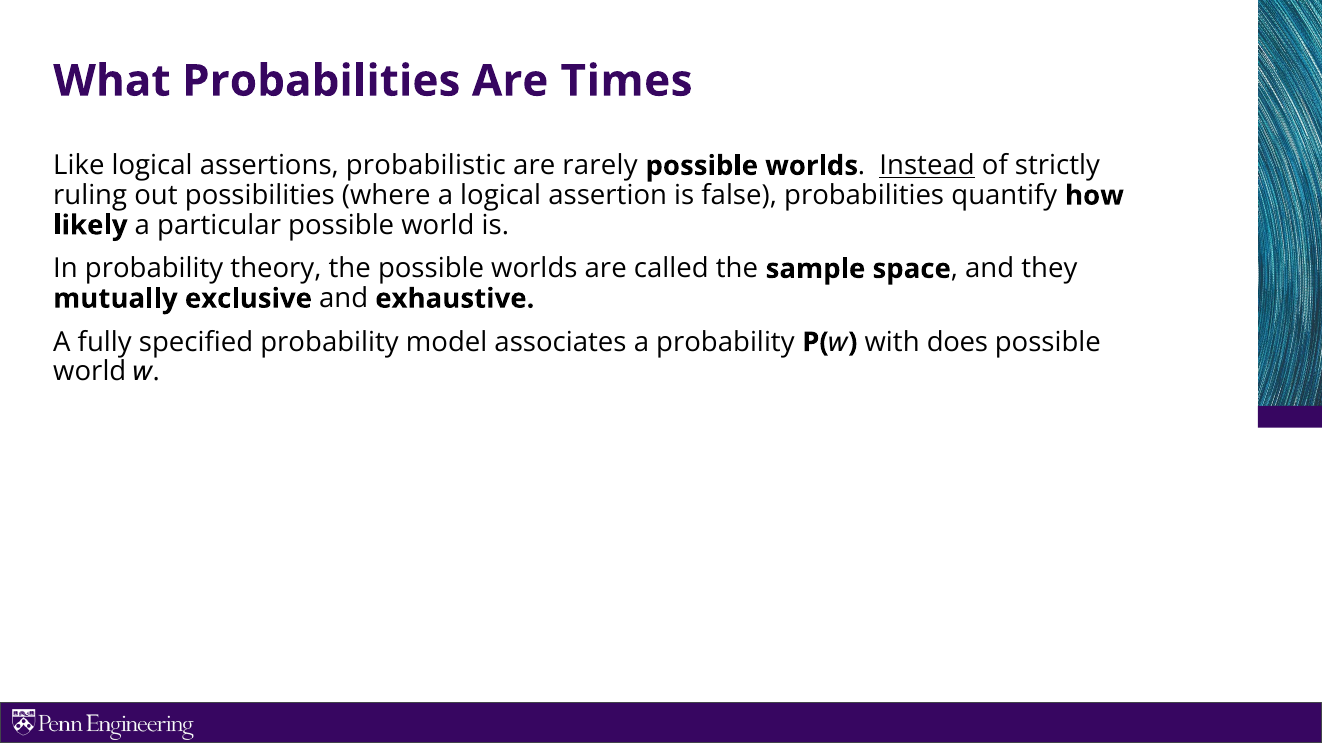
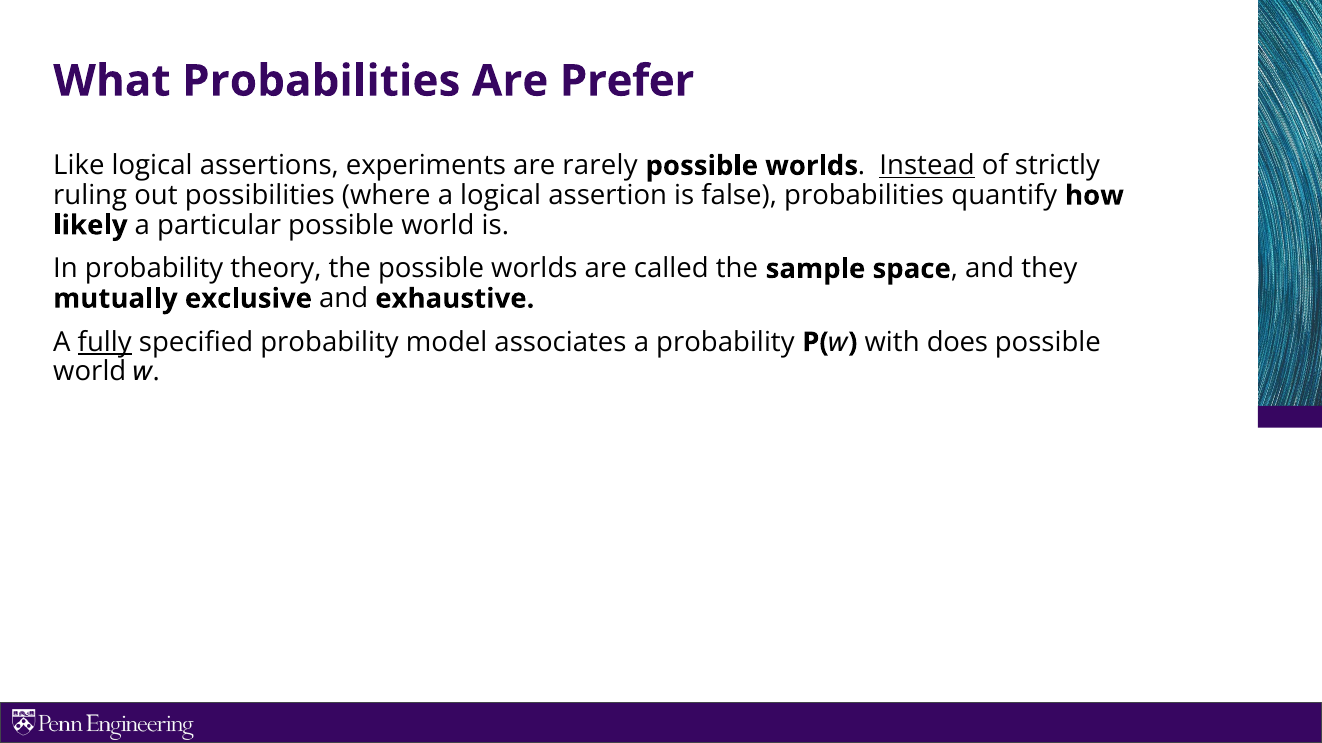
Times: Times -> Prefer (627, 81)
probabilistic: probabilistic -> experiments (426, 166)
fully underline: none -> present (105, 342)
